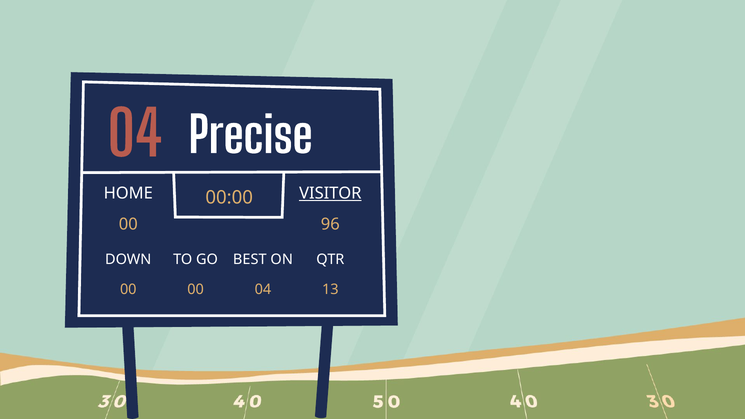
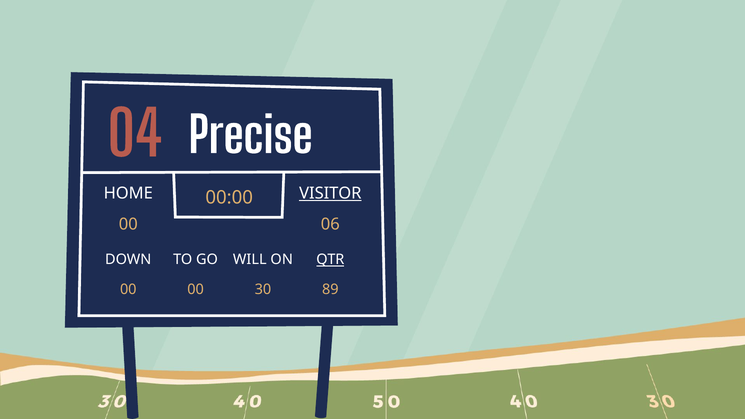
96: 96 -> 06 (330, 224)
BEST: BEST -> WILL (250, 260)
QTR underline: none -> present (330, 260)
00 04: 04 -> 30 (263, 289)
13: 13 -> 89 (330, 289)
